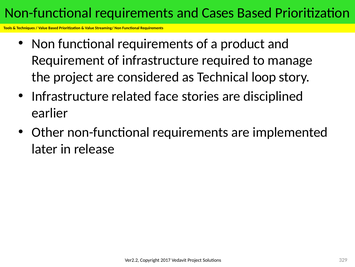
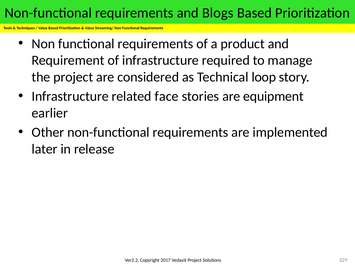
Cases: Cases -> Blogs (218, 13)
disciplined: disciplined -> equipment (273, 96)
